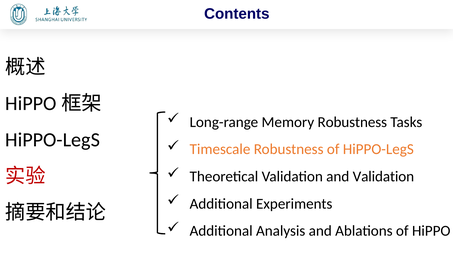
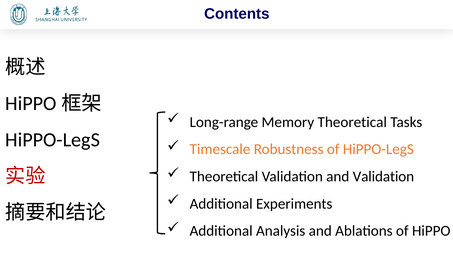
Memory Robustness: Robustness -> Theoretical (352, 122)
